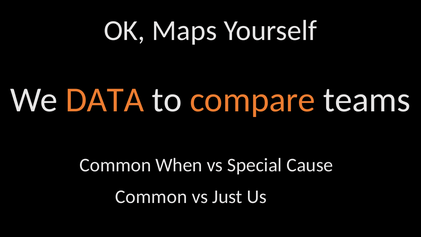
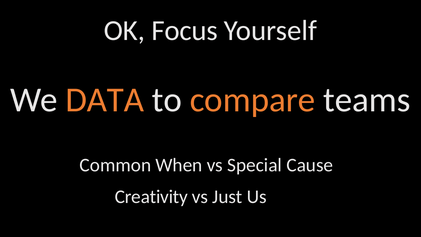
Maps: Maps -> Focus (185, 30)
Common: Common -> Creativity (151, 197)
